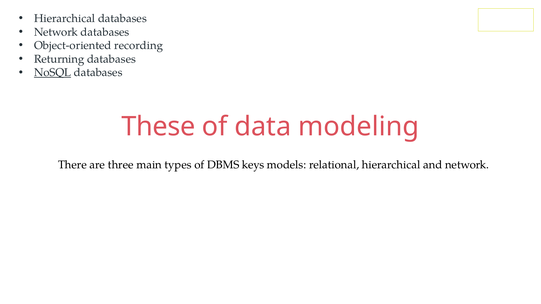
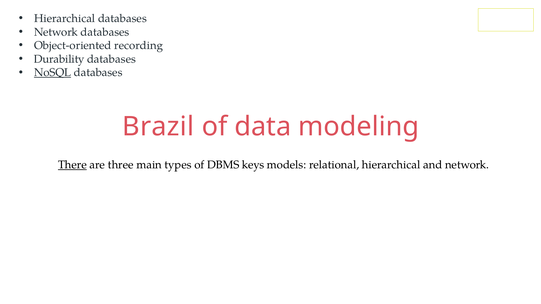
Returning: Returning -> Durability (59, 59)
These: These -> Brazil (158, 127)
There underline: none -> present (72, 165)
